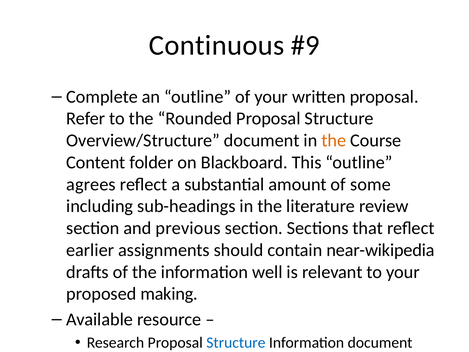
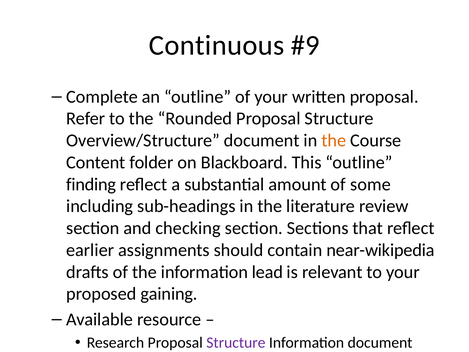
agrees: agrees -> finding (91, 184)
previous: previous -> checking (188, 228)
well: well -> lead (267, 272)
making: making -> gaining (169, 294)
Structure colour: blue -> purple (236, 343)
